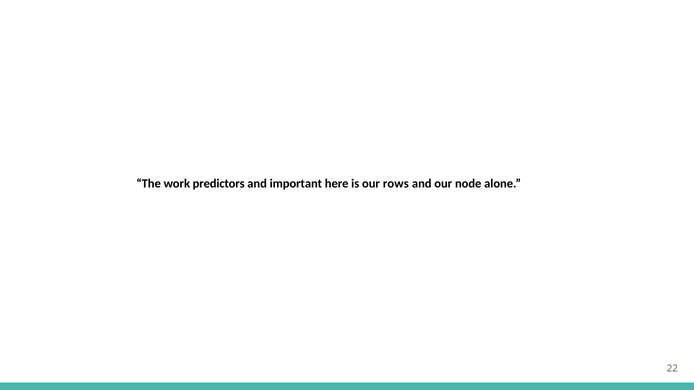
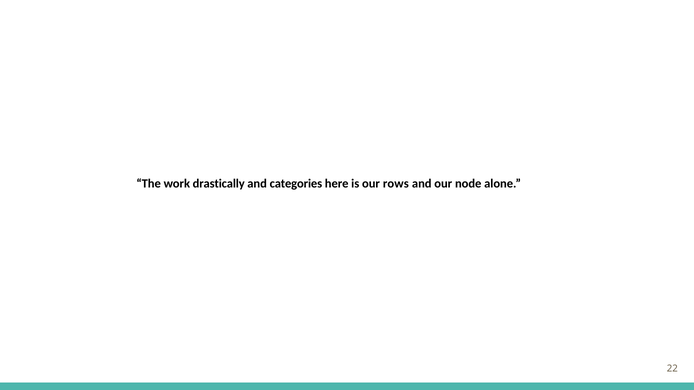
predictors: predictors -> drastically (219, 184)
important: important -> categories (296, 184)
